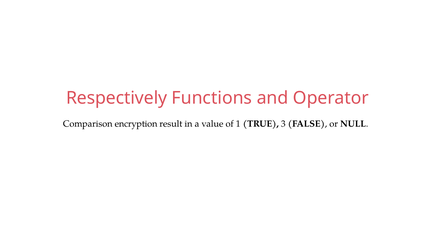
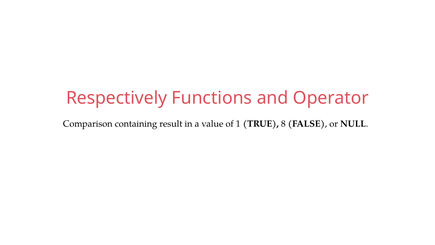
encryption: encryption -> containing (136, 124)
3: 3 -> 8 (283, 124)
